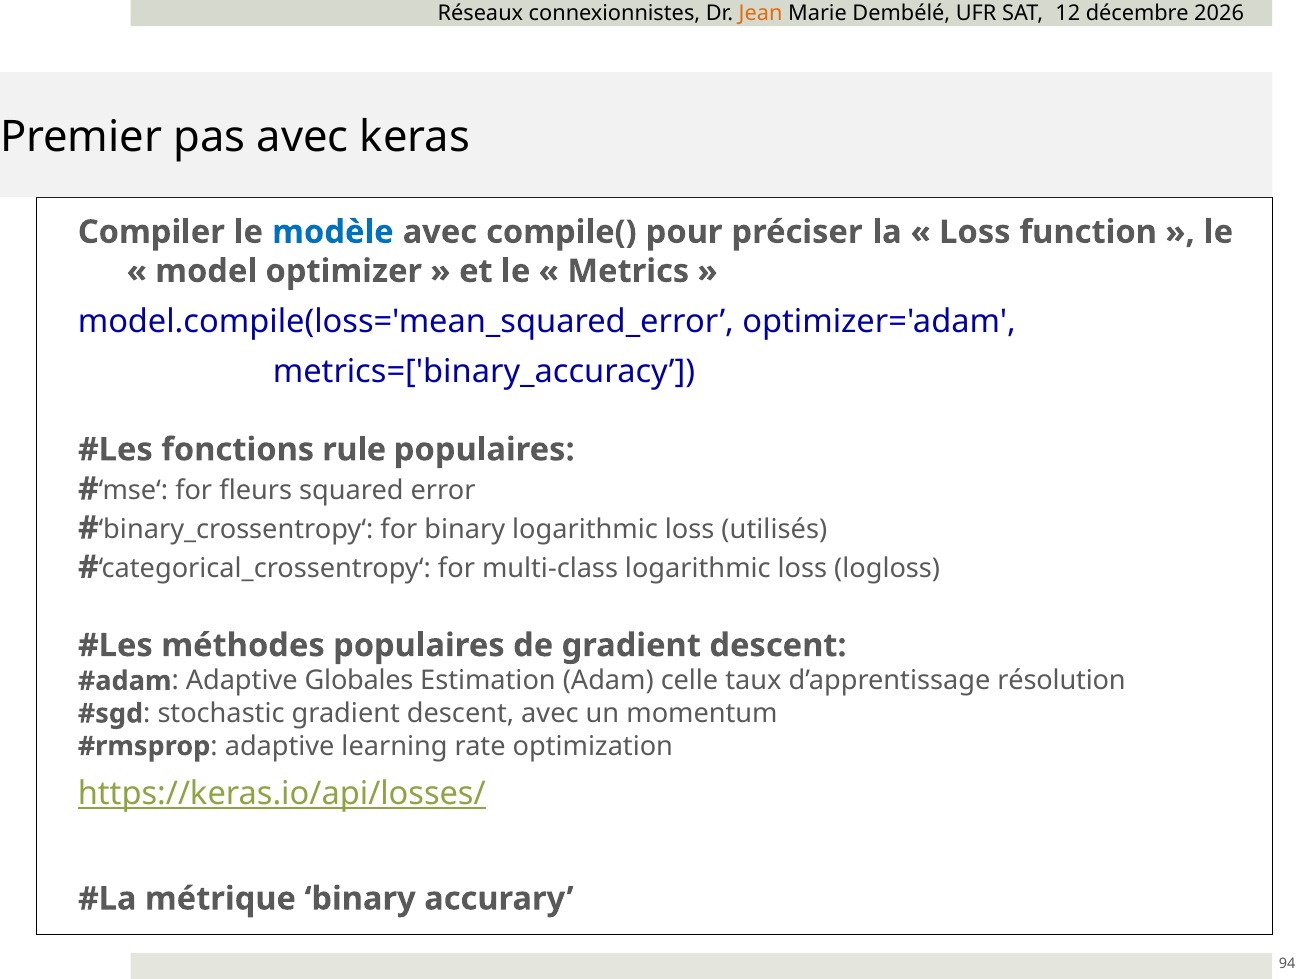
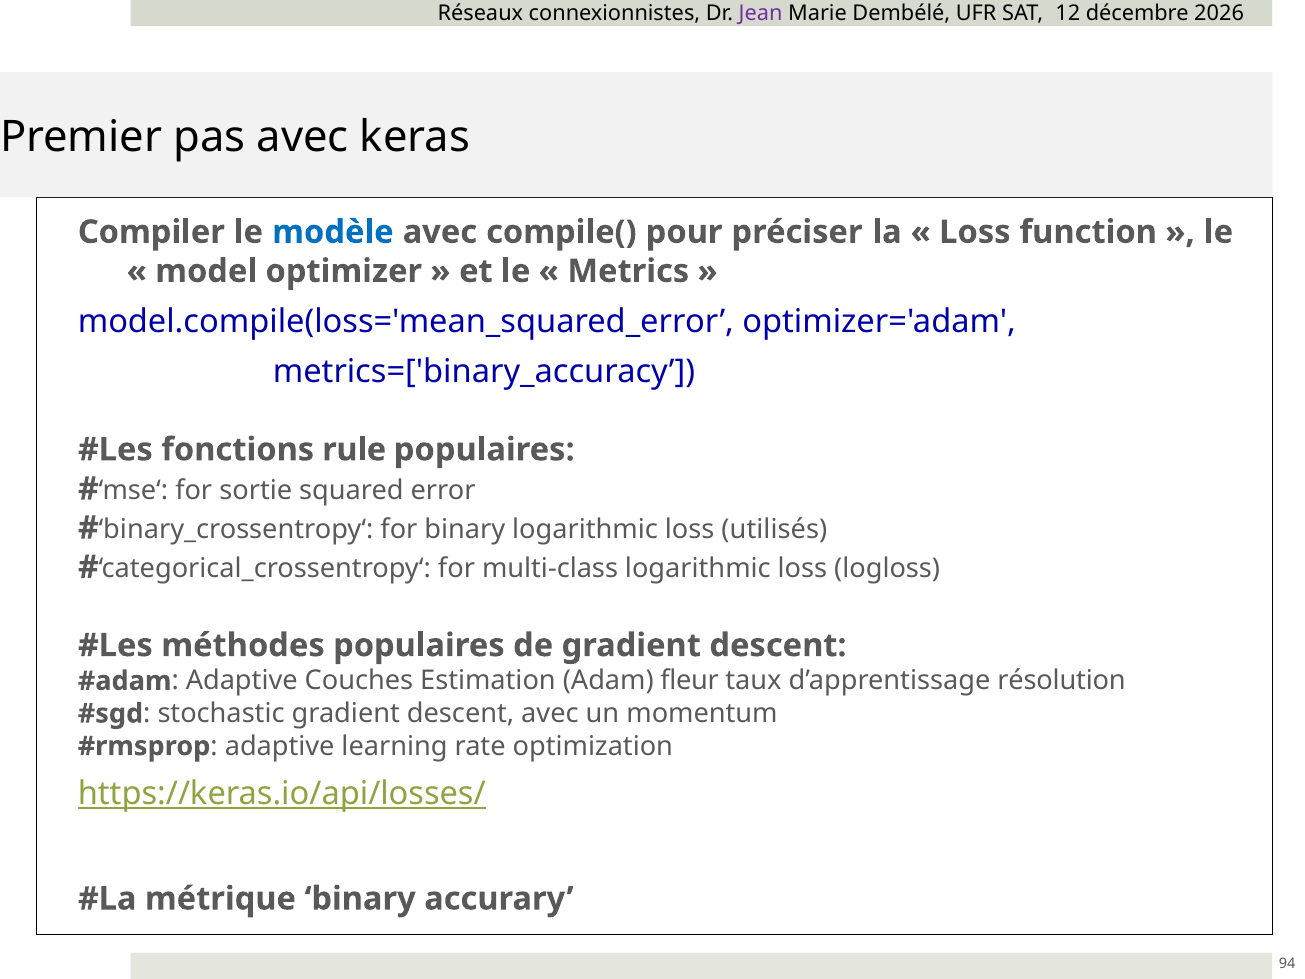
Jean colour: orange -> purple (761, 14)
fleurs: fleurs -> sortie (256, 490)
Globales: Globales -> Couches (359, 681)
celle: celle -> fleur (690, 681)
